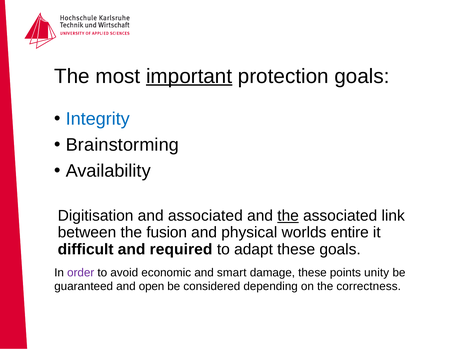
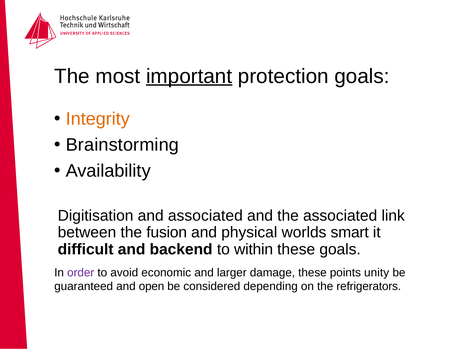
Integrity colour: blue -> orange (98, 119)
the underline: present -> none (288, 216)
entire: entire -> smart (350, 232)
required: required -> backend (181, 249)
adapt: adapt -> within (254, 249)
smart: smart -> larger (232, 272)
correctness: correctness -> refrigerators (369, 286)
